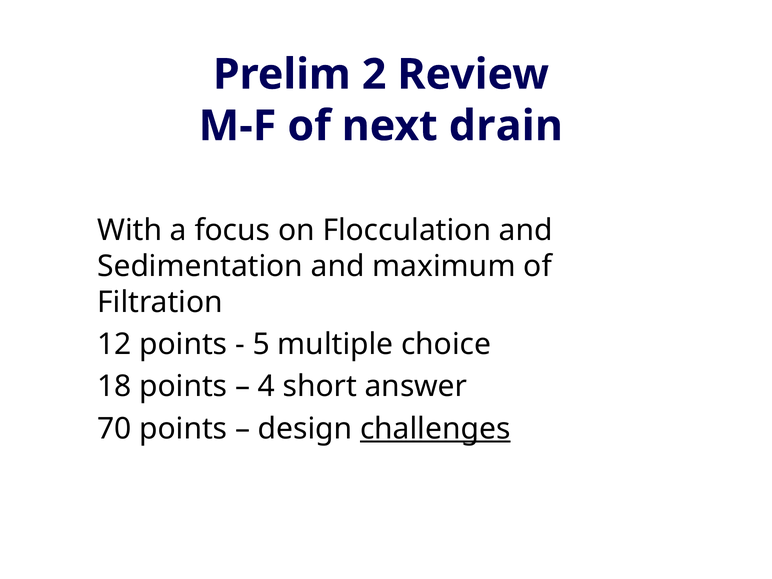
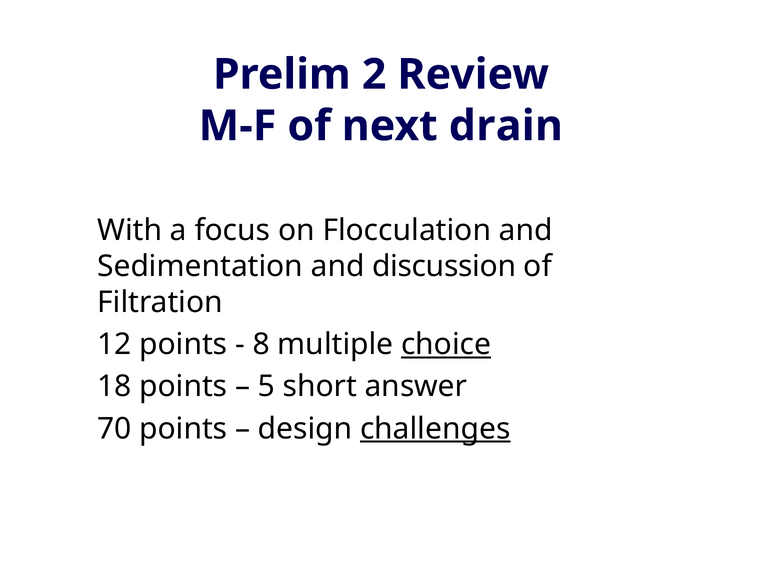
maximum: maximum -> discussion (444, 266)
5: 5 -> 8 (261, 345)
choice underline: none -> present (446, 345)
4: 4 -> 5 (266, 387)
